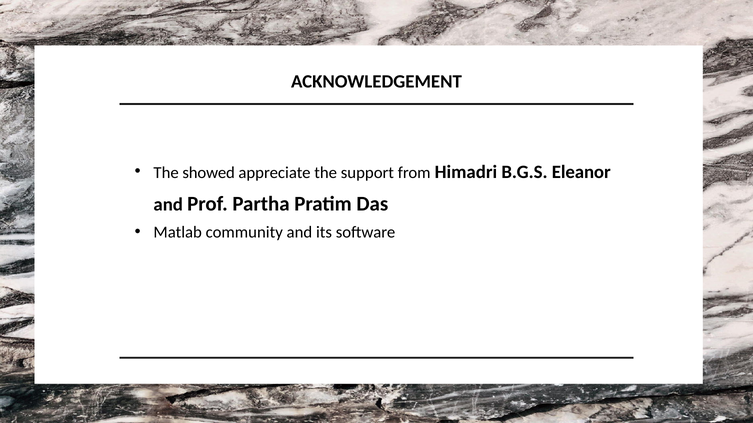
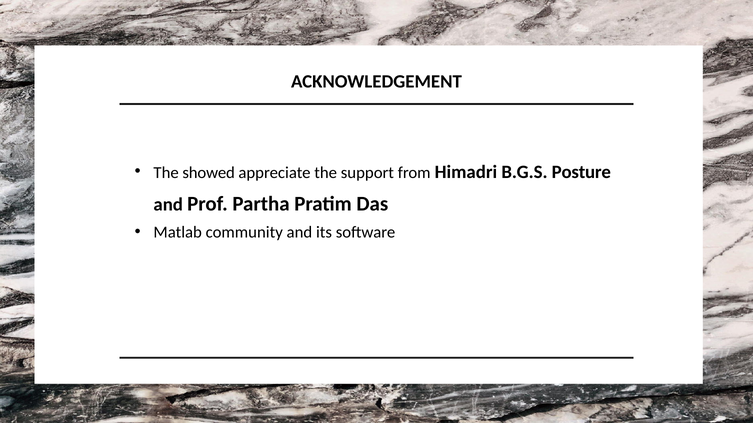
Eleanor: Eleanor -> Posture (581, 172)
